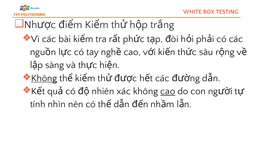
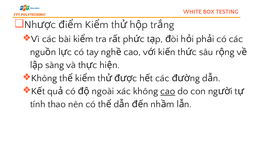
Không underline: present -> none (44, 78)
nhiên: nhiên -> ngoài (103, 91)
nhìn: nhìn -> thao (57, 104)
